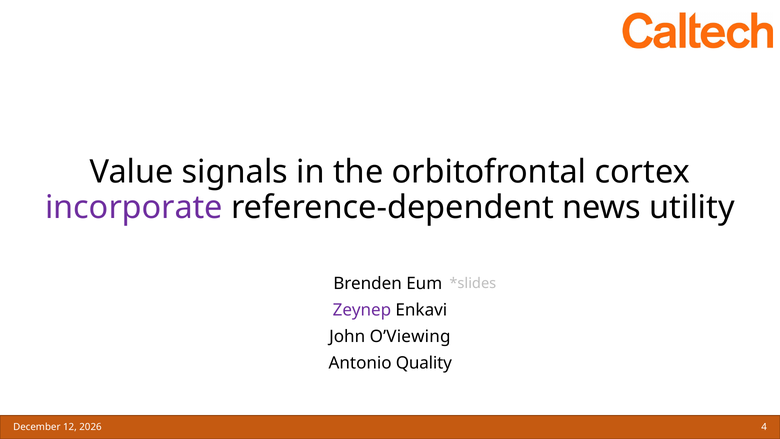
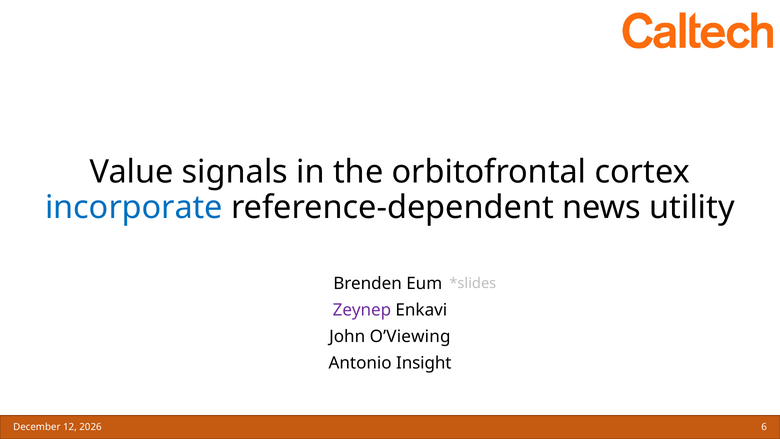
incorporate colour: purple -> blue (134, 207)
Quality: Quality -> Insight (424, 363)
4: 4 -> 6 (764, 427)
